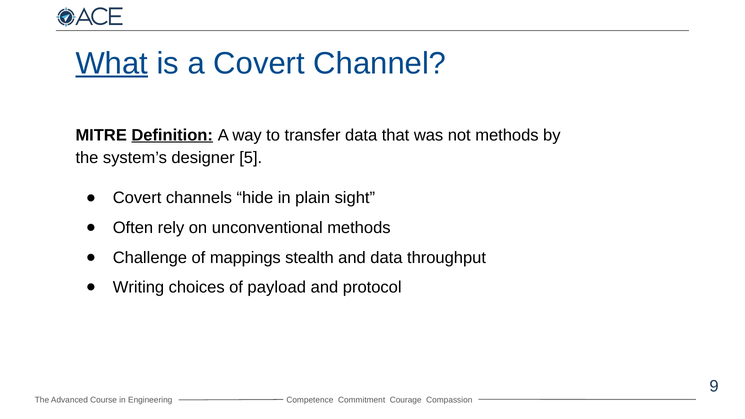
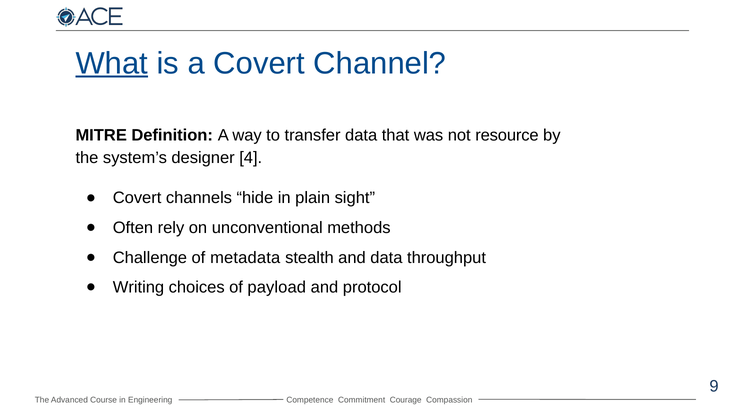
Definition underline: present -> none (172, 135)
not methods: methods -> resource (507, 135)
5: 5 -> 4 (251, 158)
mappings: mappings -> metadata (245, 258)
